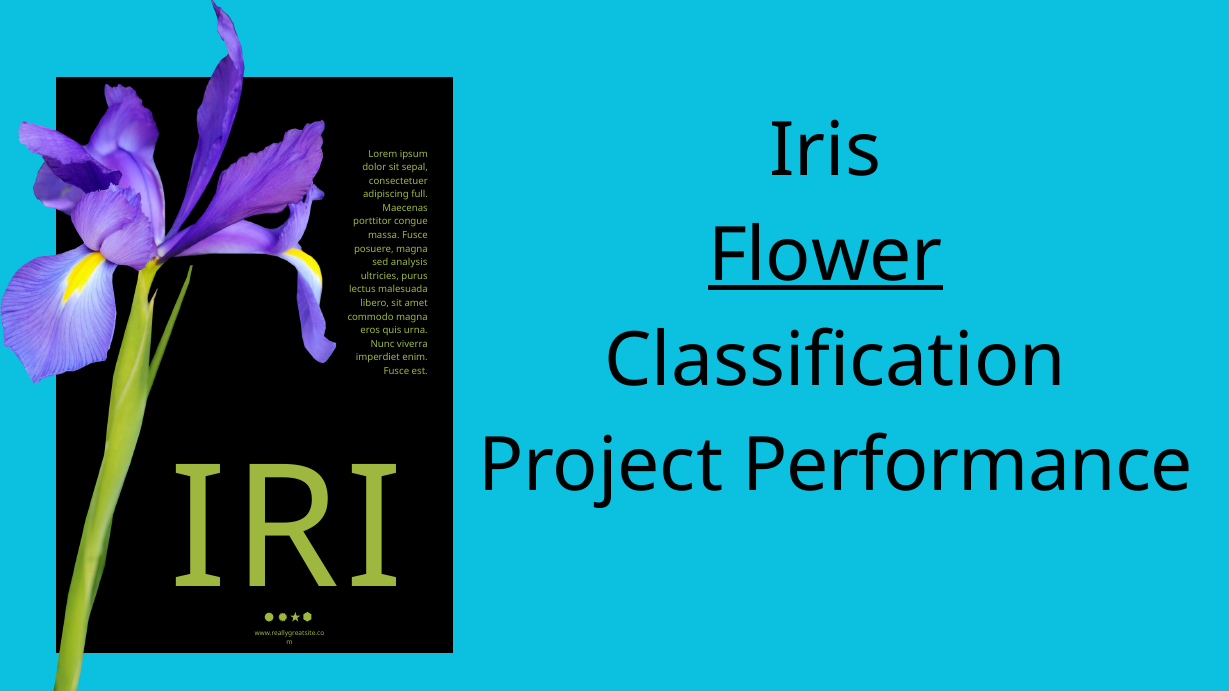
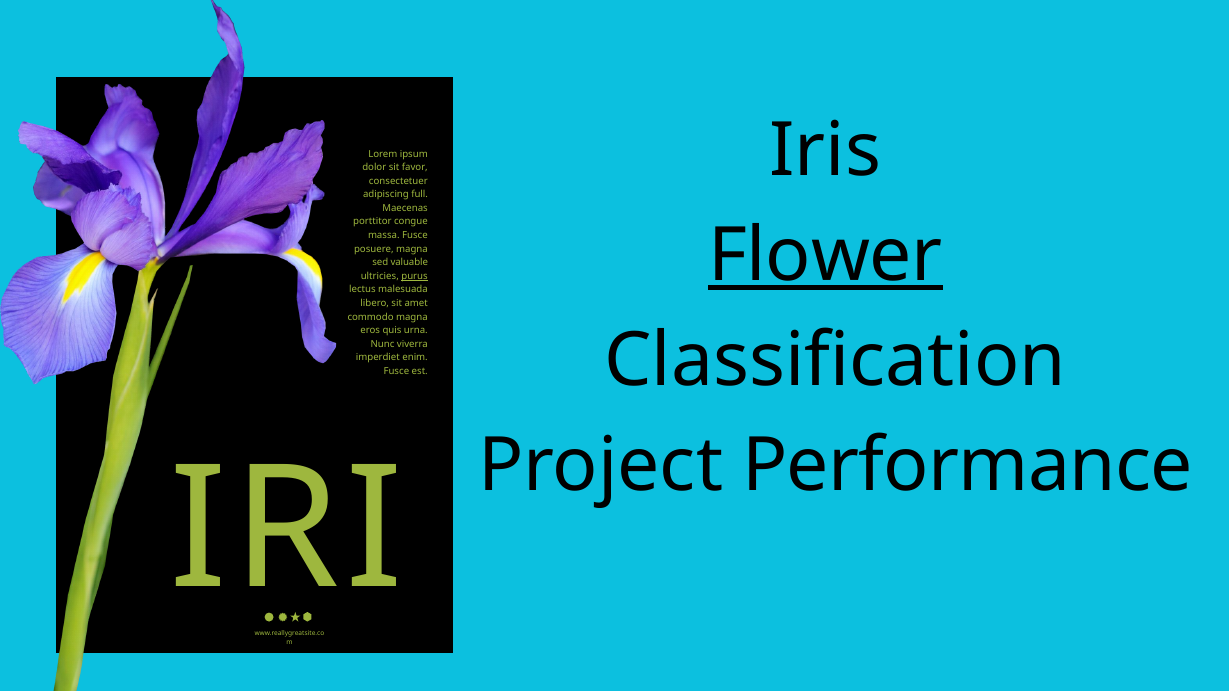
sepal: sepal -> favor (415, 167)
analysis: analysis -> valuable (409, 263)
purus underline: none -> present (415, 276)
